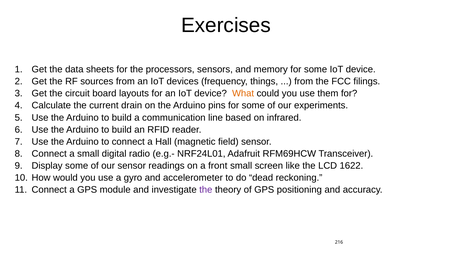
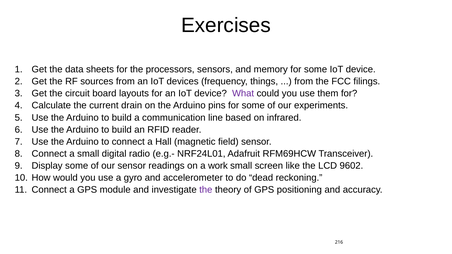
What colour: orange -> purple (243, 94)
front: front -> work (218, 166)
1622: 1622 -> 9602 (351, 166)
